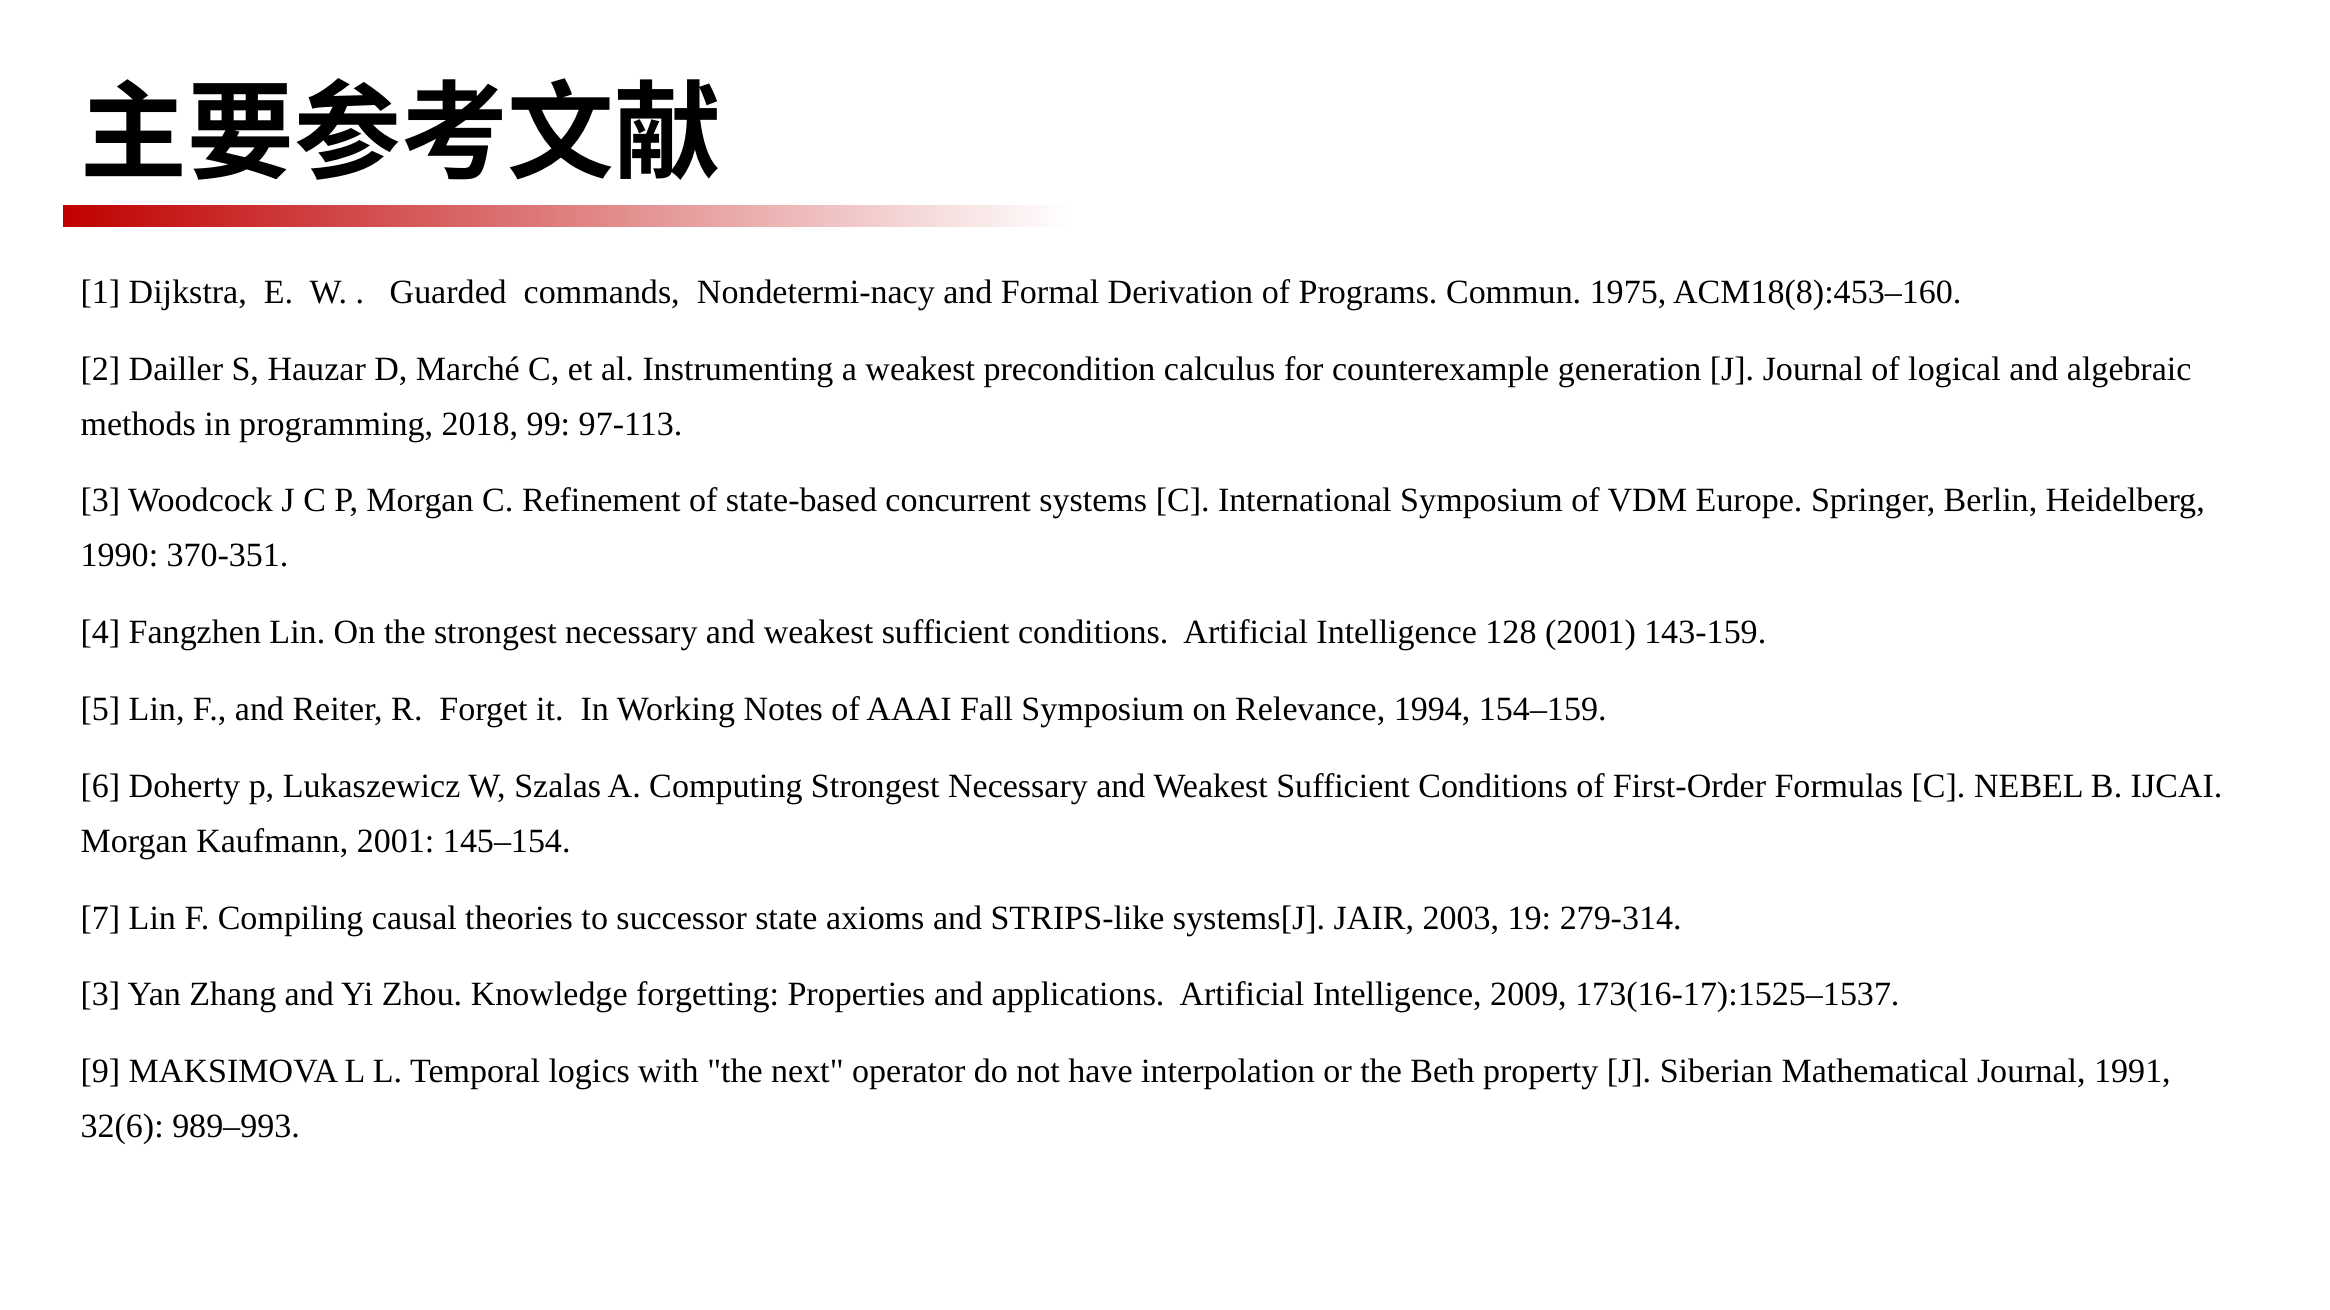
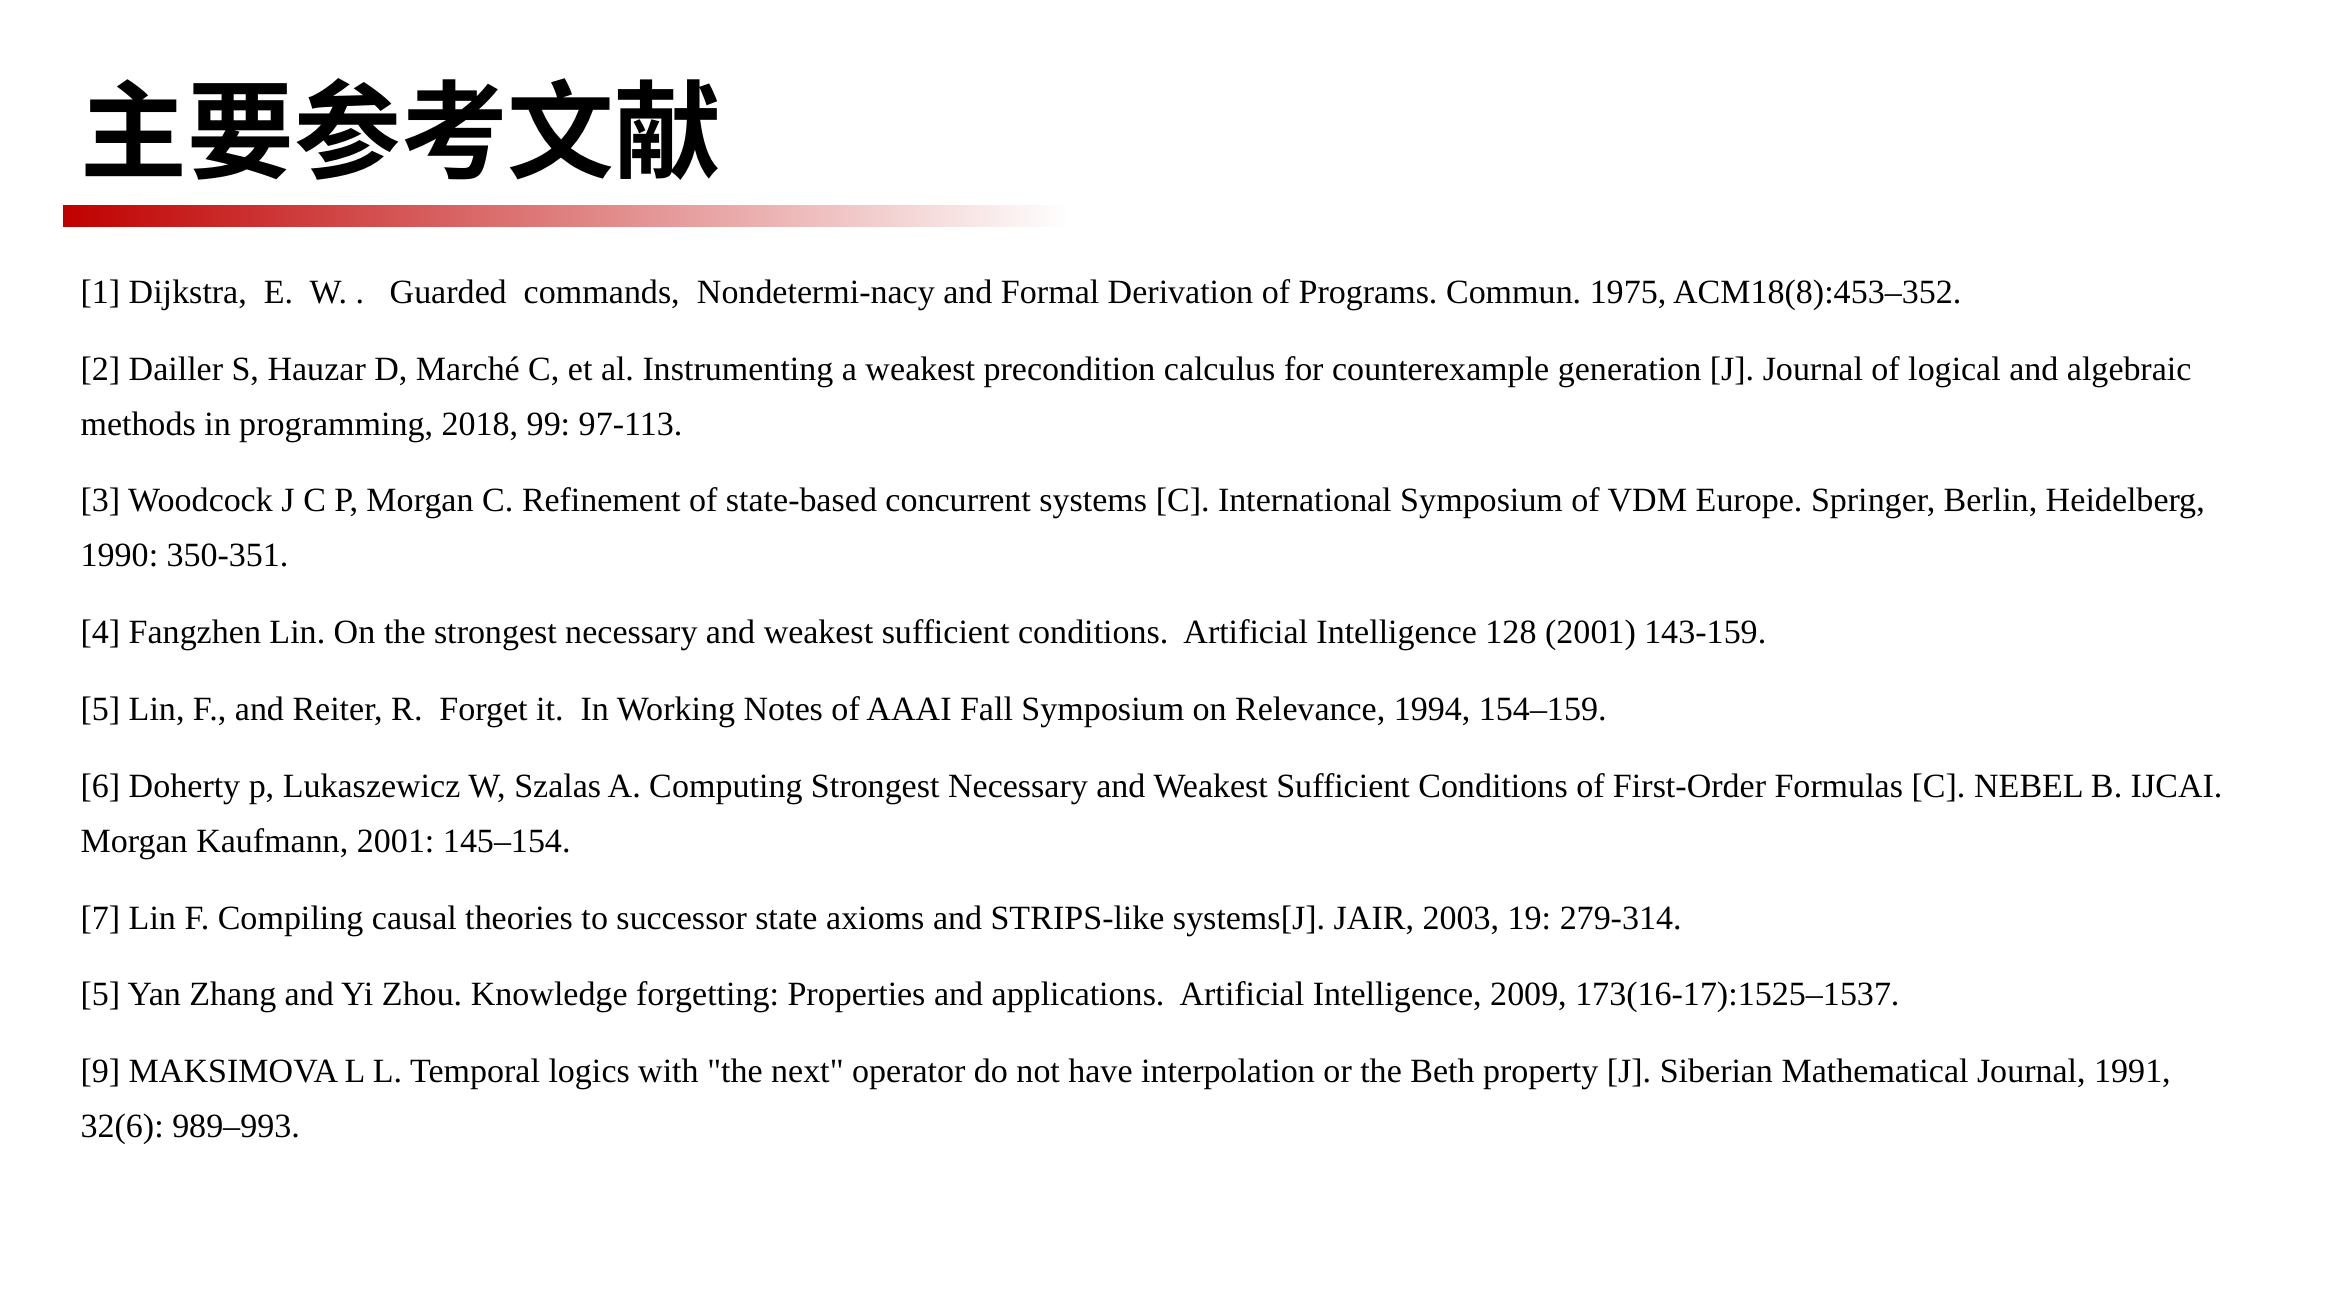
ACM18(8):453–160: ACM18(8):453–160 -> ACM18(8):453–352 (1817, 292)
370-351: 370-351 -> 350-351 (228, 556)
3: 3 -> 5 (100, 995)
